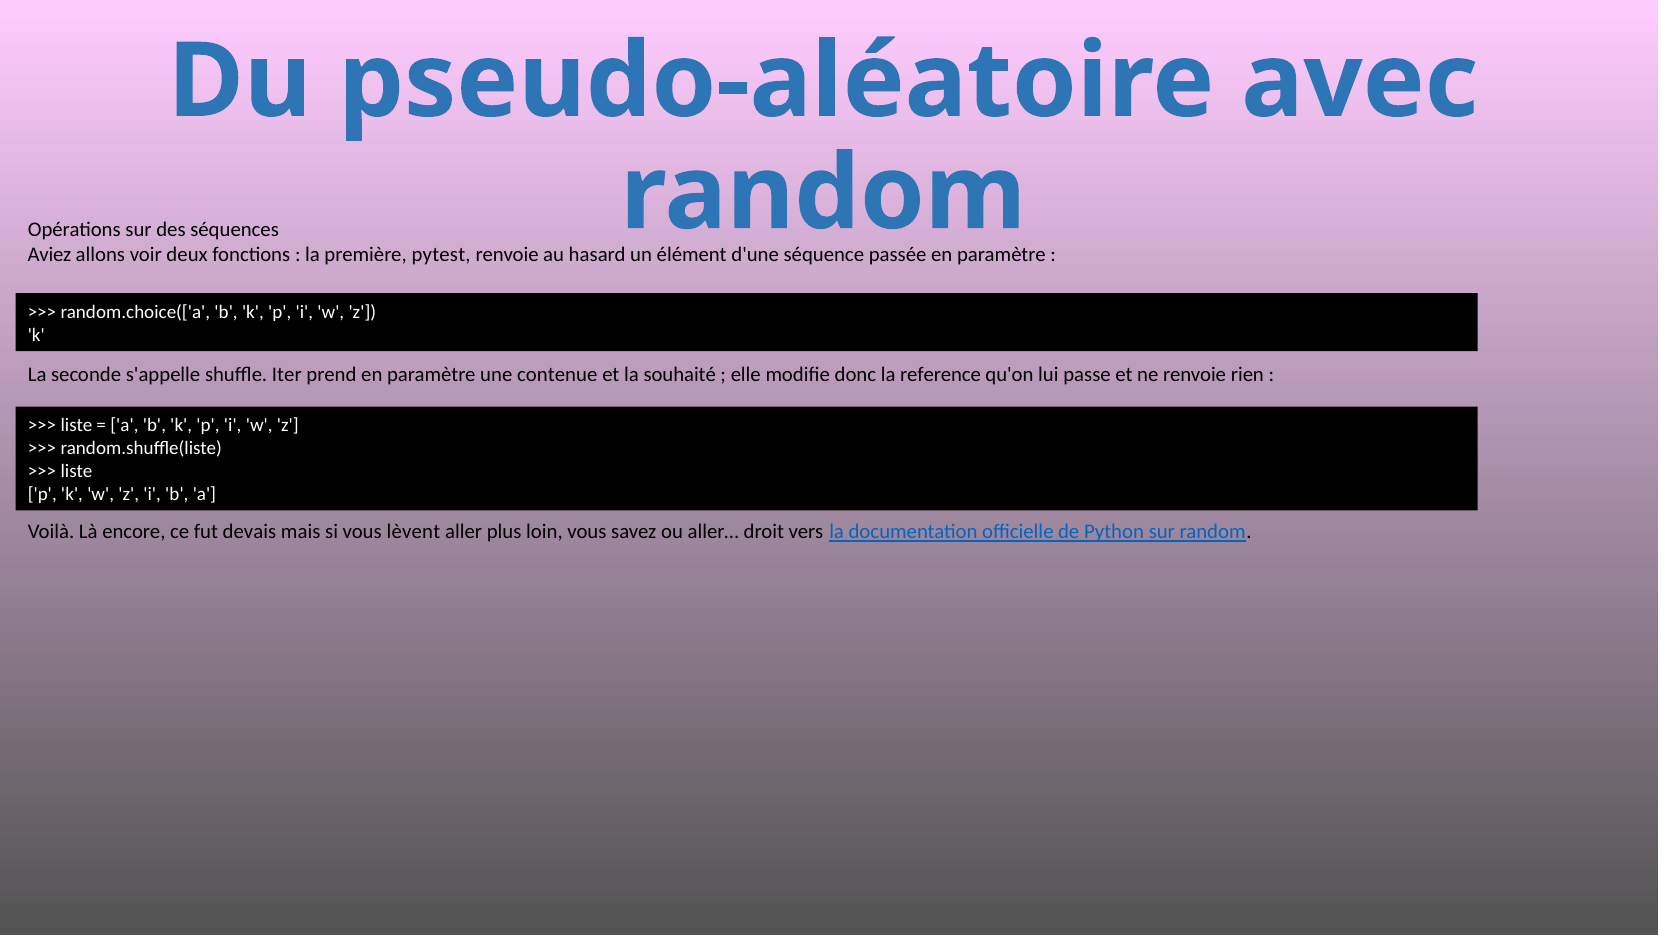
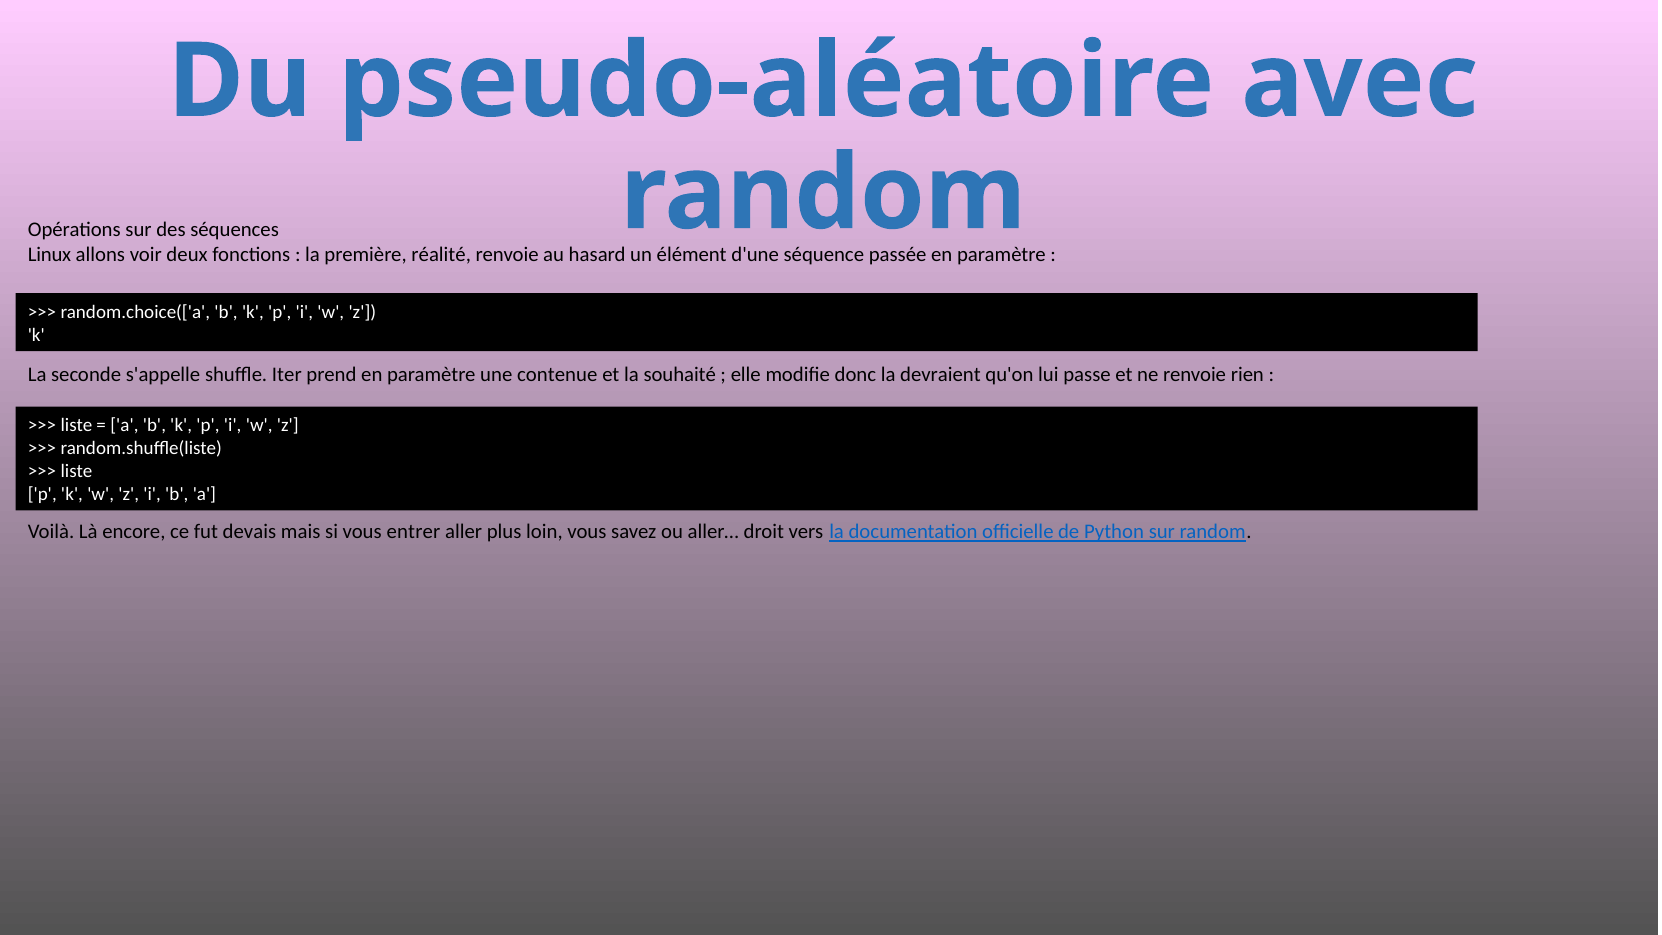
Aviez: Aviez -> Linux (50, 254)
pytest: pytest -> réalité (441, 254)
reference: reference -> devraient (940, 374)
lèvent: lèvent -> entrer (413, 532)
